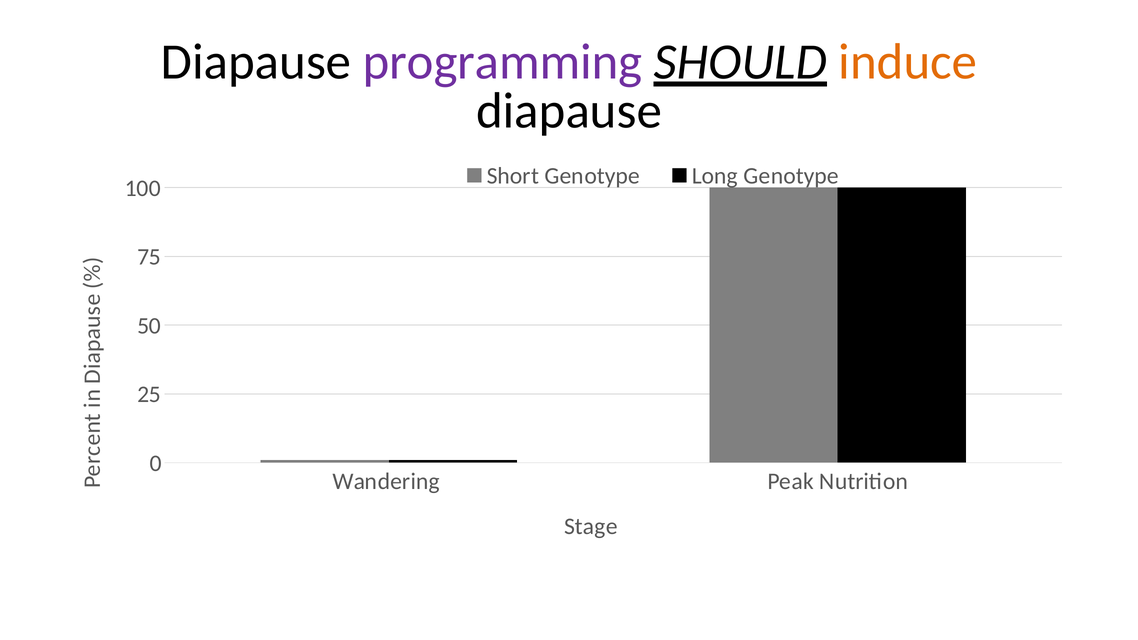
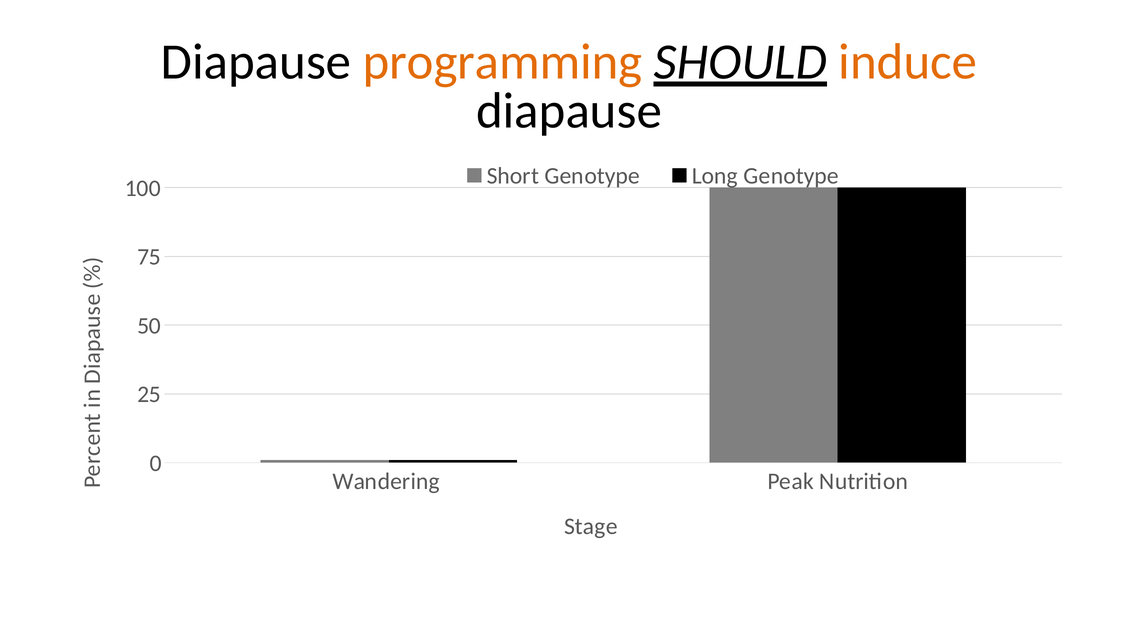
programming colour: purple -> orange (502, 62)
